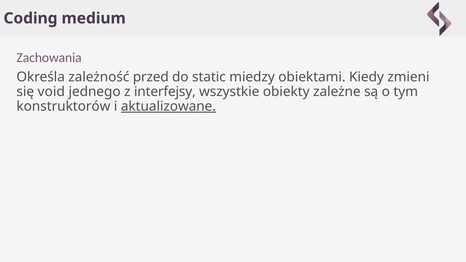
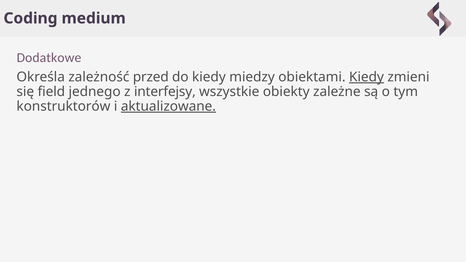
Zachowania: Zachowania -> Dodatkowe (49, 58)
do static: static -> kiedy (209, 77)
Kiedy underline: none -> present (366, 77)
void: void -> field (51, 92)
